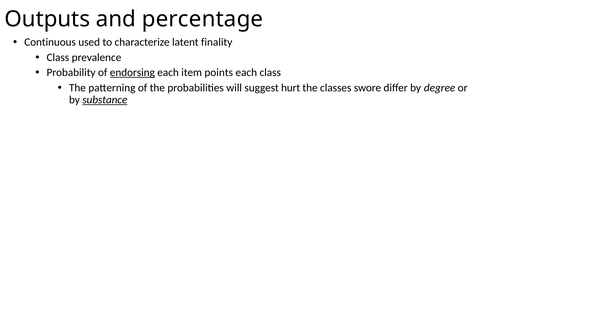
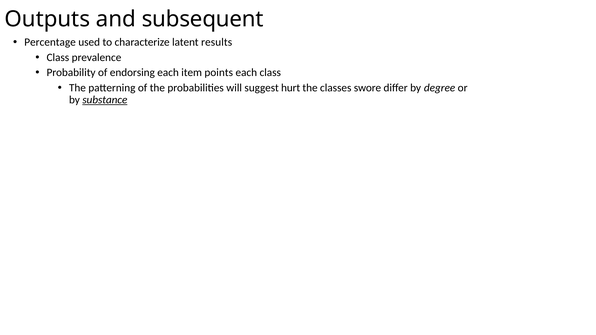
percentage: percentage -> subsequent (203, 19)
Continuous: Continuous -> Percentage (50, 42)
finality: finality -> results (217, 42)
endorsing underline: present -> none (132, 73)
